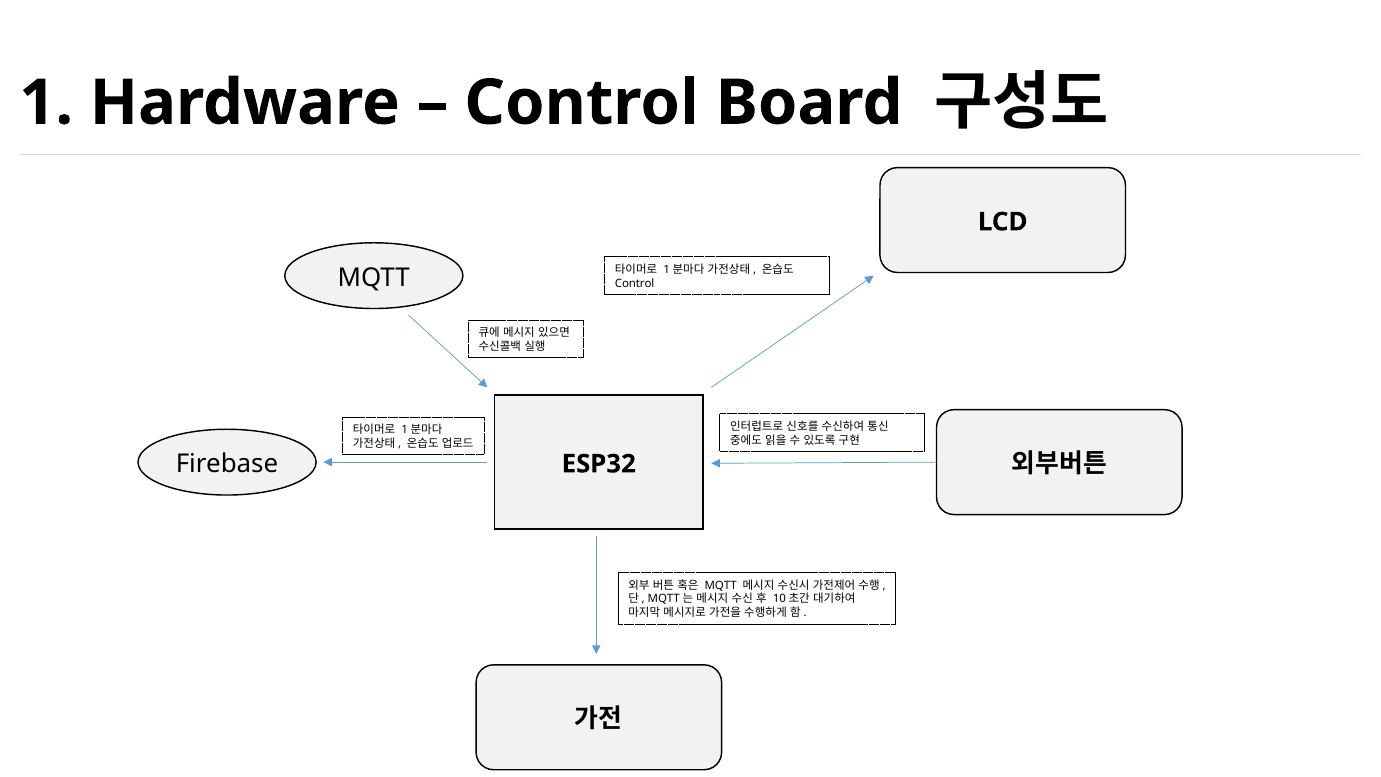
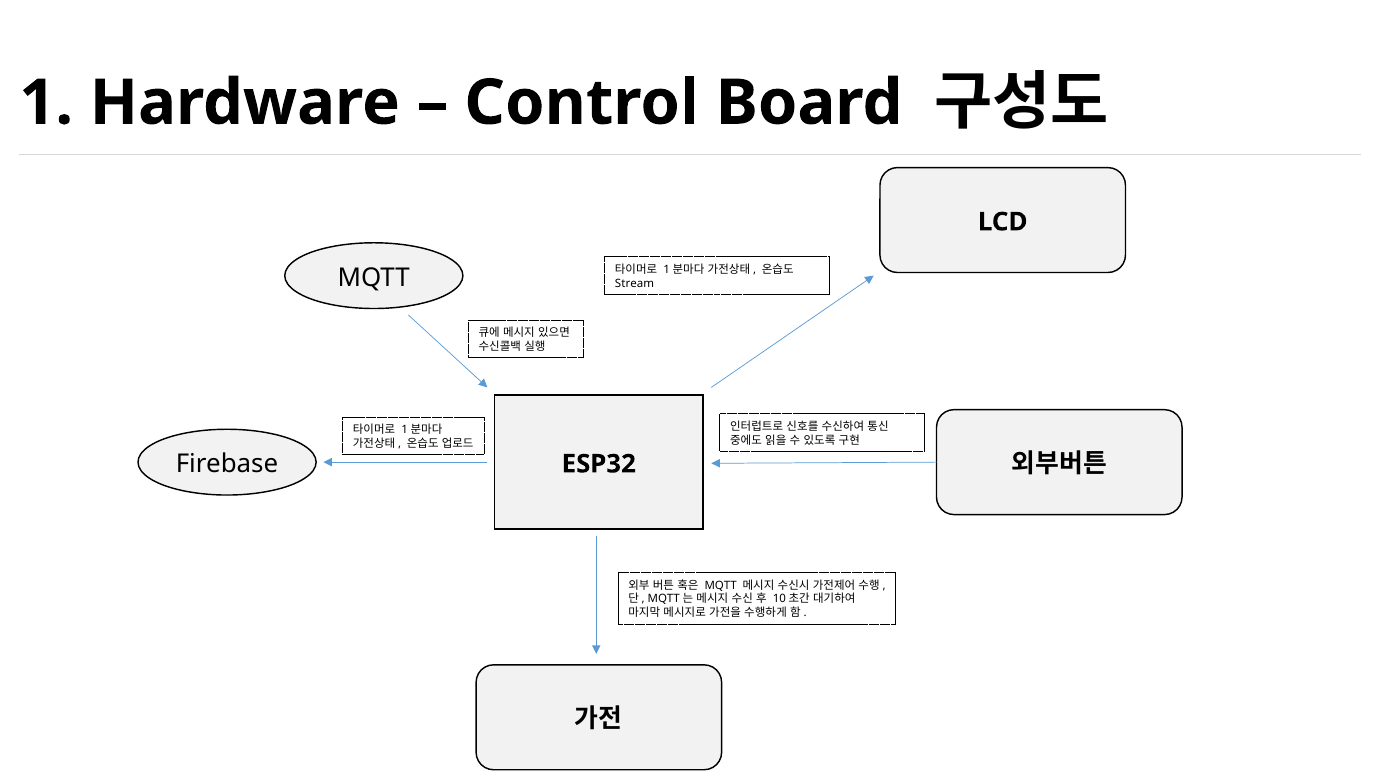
Control: Control -> Stream (635, 283)
